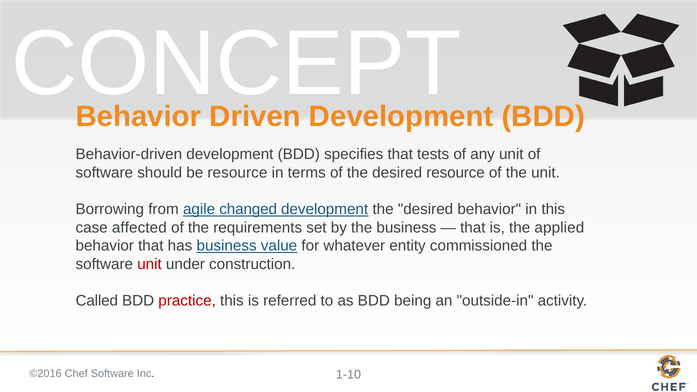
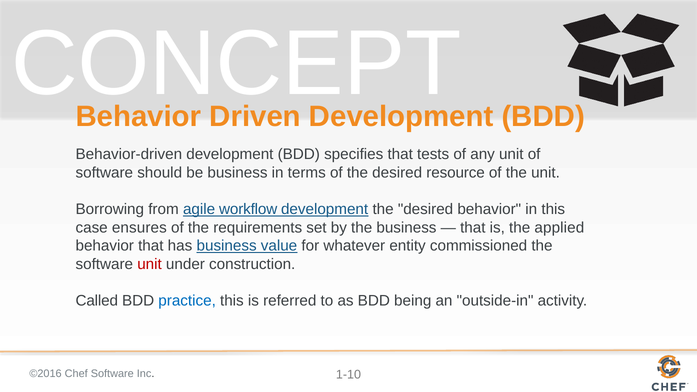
be resource: resource -> business (237, 173)
changed: changed -> workflow (248, 209)
affected: affected -> ensures (139, 228)
practice colour: red -> blue (187, 301)
